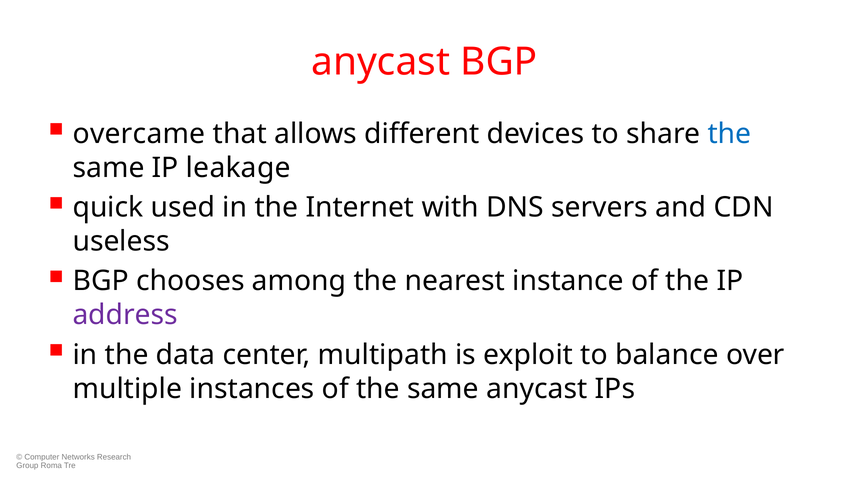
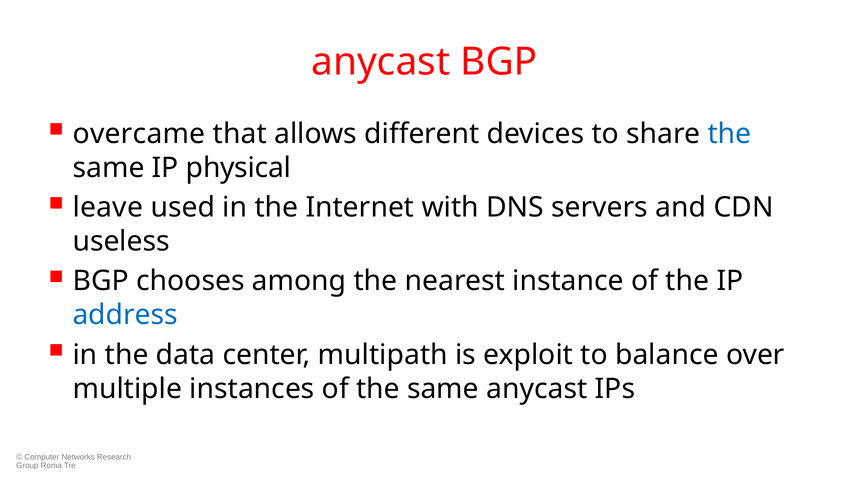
leakage: leakage -> physical (239, 168)
quick: quick -> leave (108, 207)
address colour: purple -> blue (125, 315)
